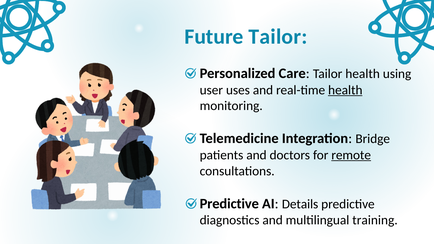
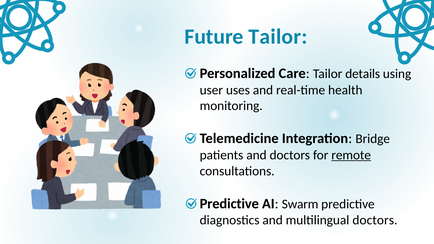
Tailor health: health -> details (363, 74)
health underline: present -> none (345, 90)
Details: Details -> Swarm (300, 204)
multilingual training: training -> doctors (375, 220)
